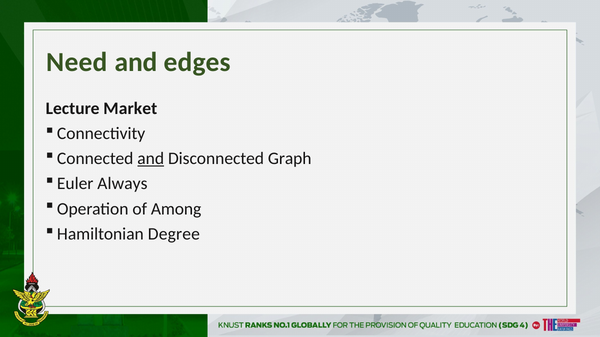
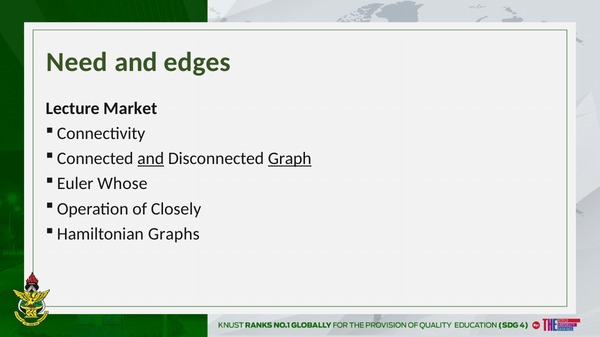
Graph underline: none -> present (290, 159)
Always: Always -> Whose (122, 184)
Among: Among -> Closely (176, 209)
Degree: Degree -> Graphs (174, 234)
